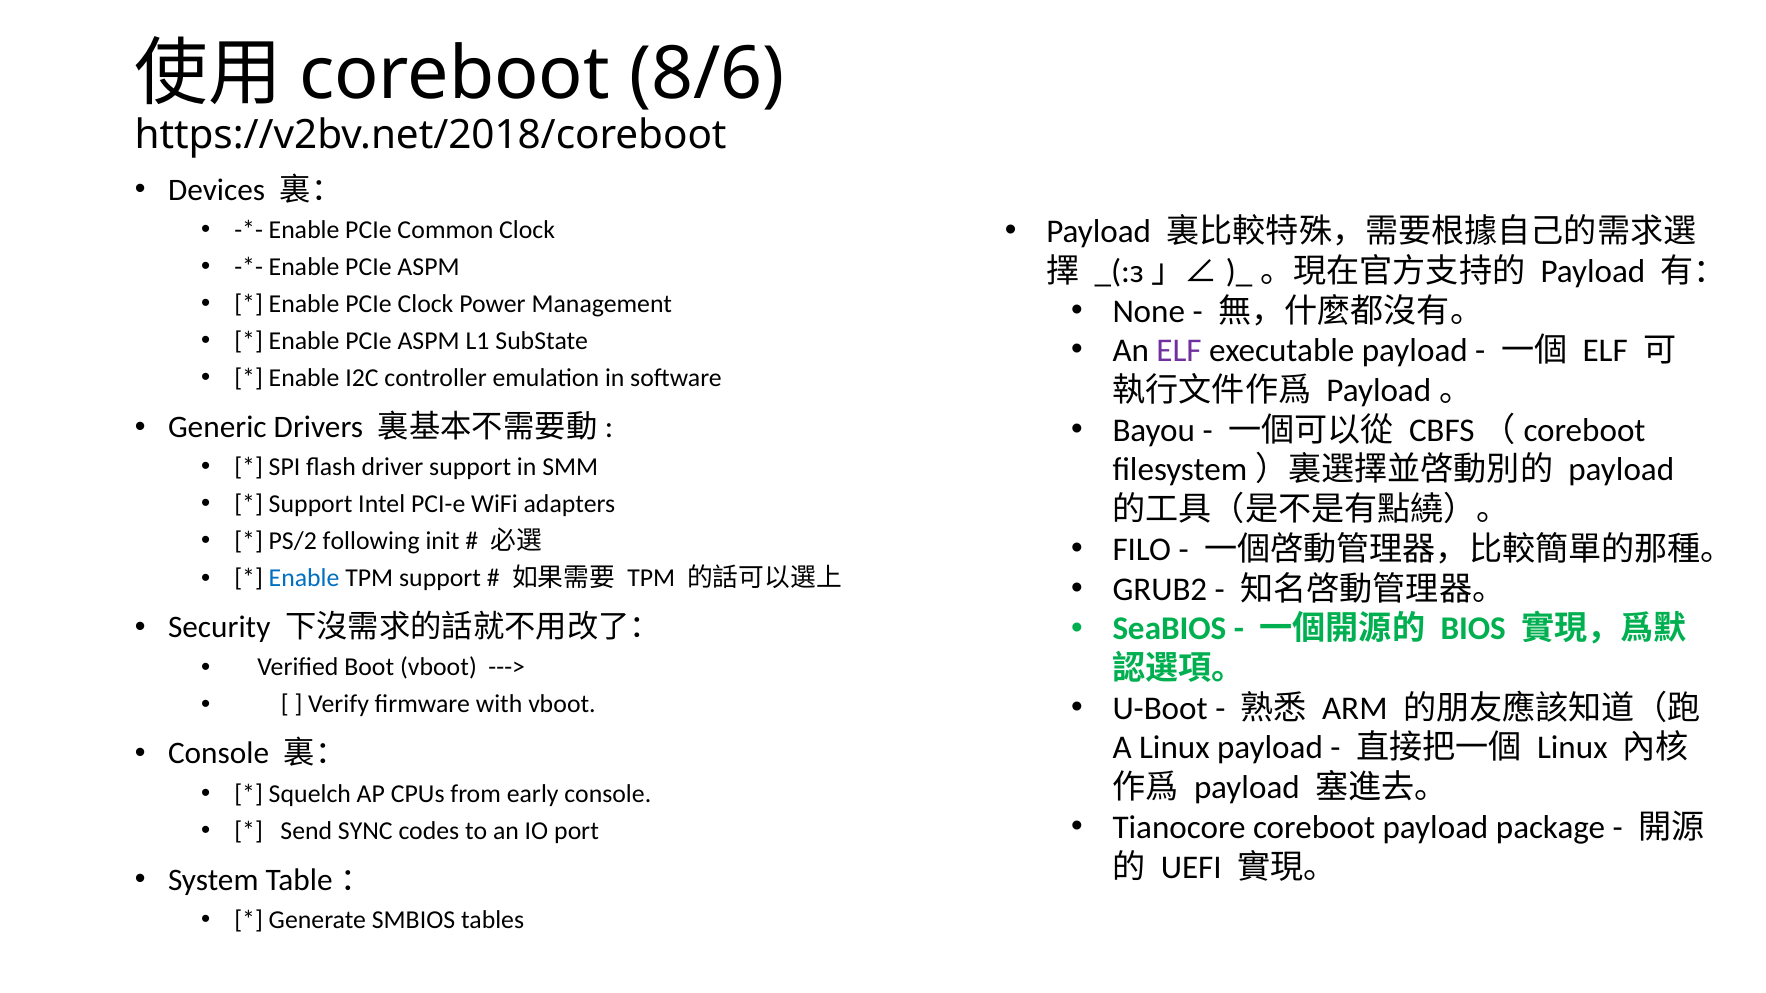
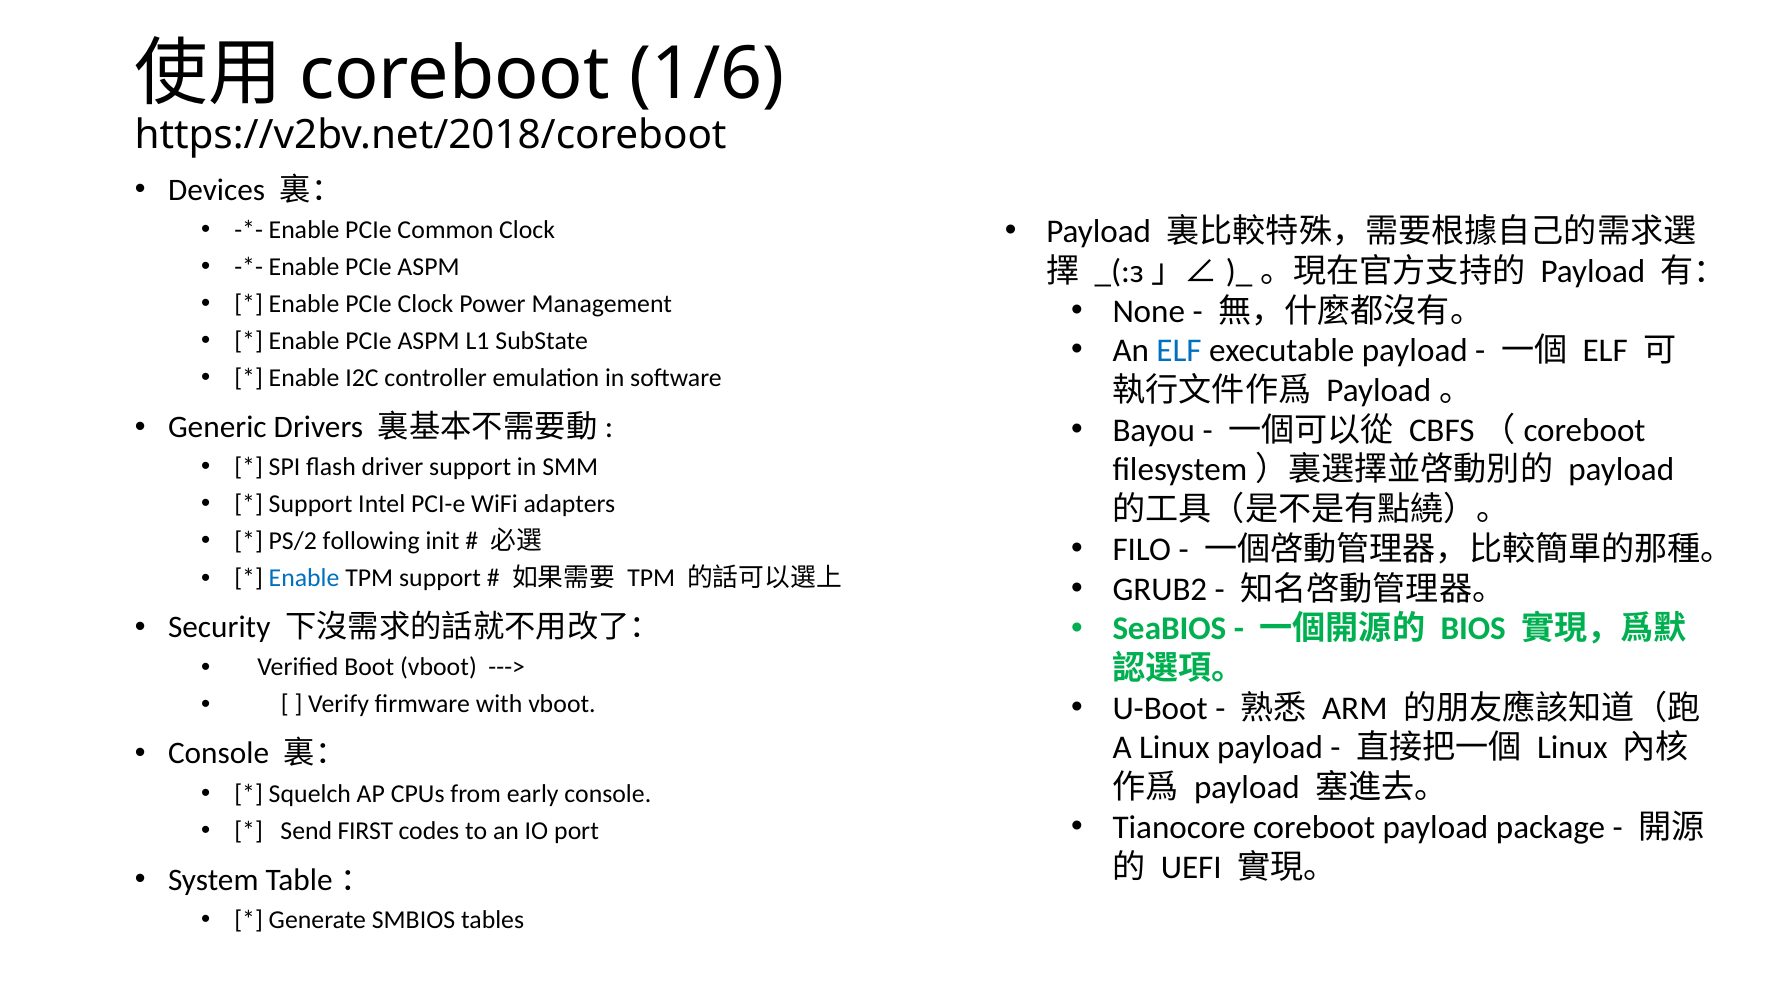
8/6: 8/6 -> 1/6 (707, 74)
ELF colour: purple -> blue (1179, 351)
SYNC: SYNC -> FIRST (365, 831)
